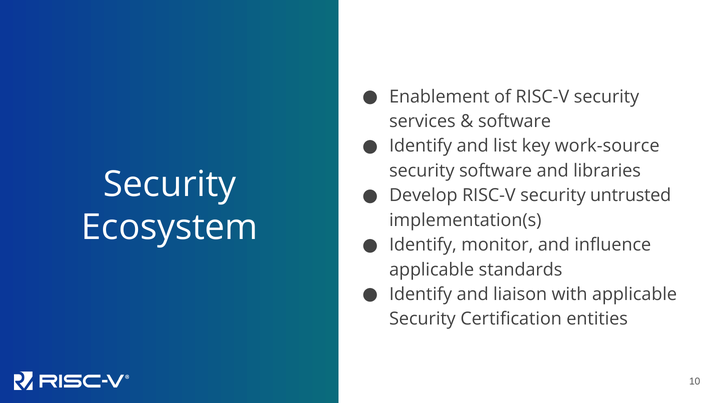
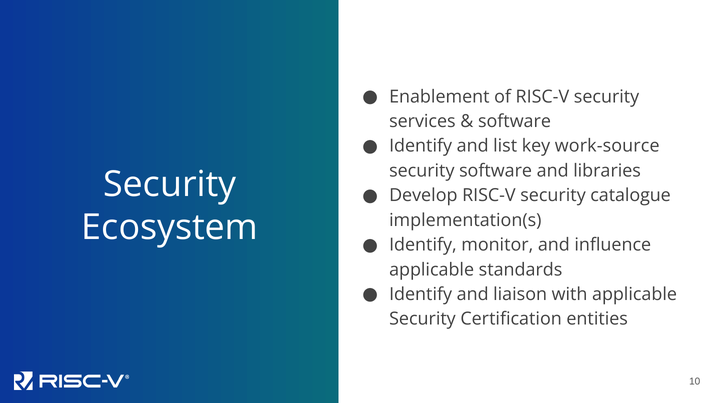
untrusted: untrusted -> catalogue (631, 196)
